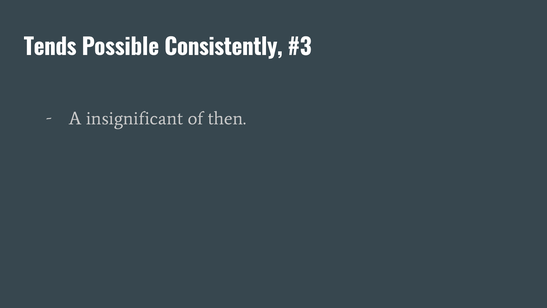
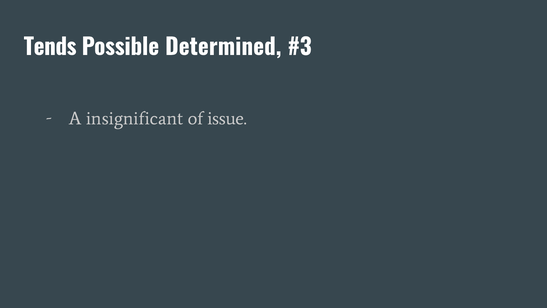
Consistently: Consistently -> Determined (223, 47)
then: then -> issue (227, 118)
